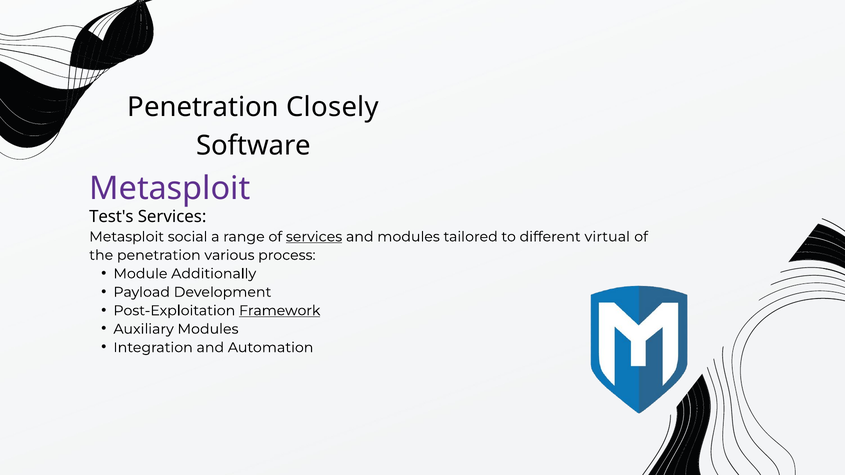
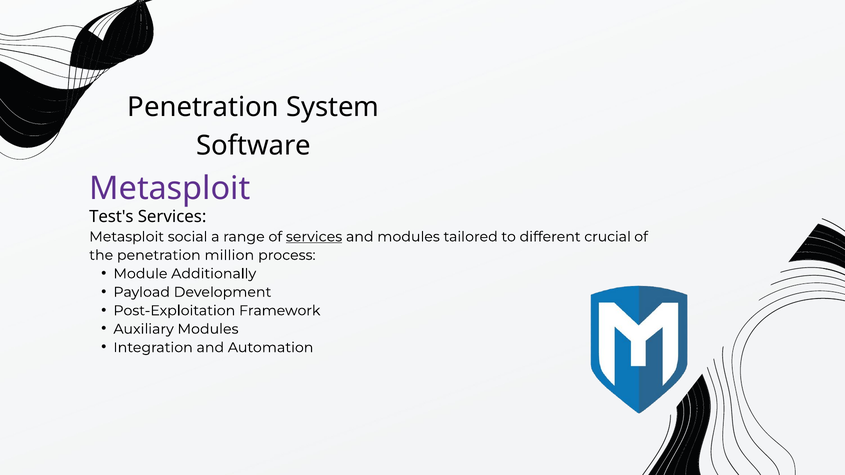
Closely: Closely -> System (333, 107)
virtual: virtual -> crucial (607, 237)
various: various -> million (229, 255)
Framework underline: present -> none (280, 311)
